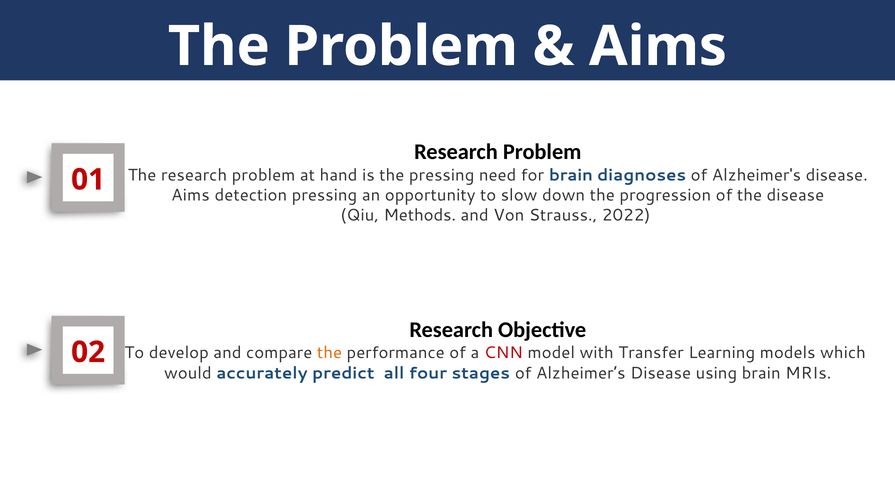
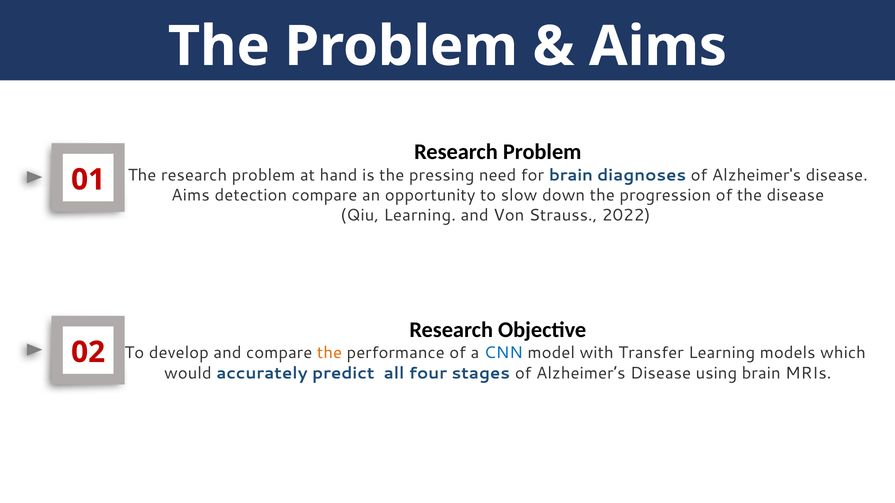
detection pressing: pressing -> compare (325, 195)
Qiu Methods: Methods -> Learning (420, 215)
CNN colour: red -> blue (503, 353)
